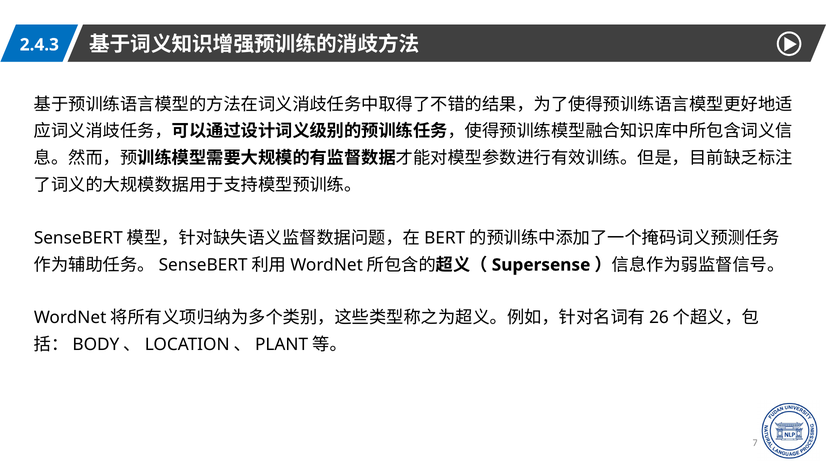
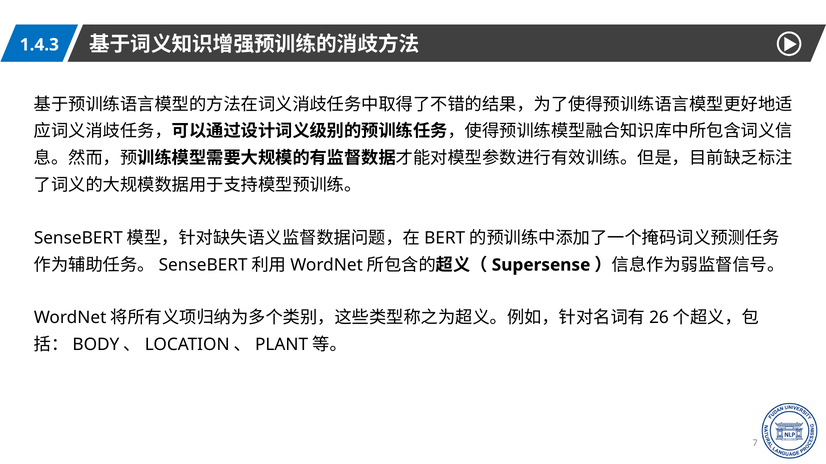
2.4.3: 2.4.3 -> 1.4.3 (39, 45)
